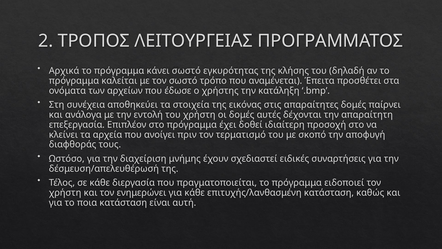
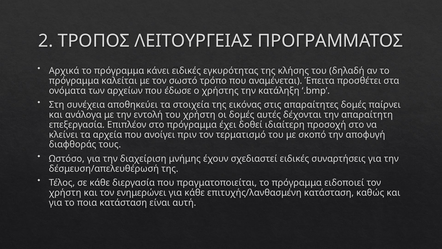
κάνει σωστό: σωστό -> ειδικές (186, 71)
